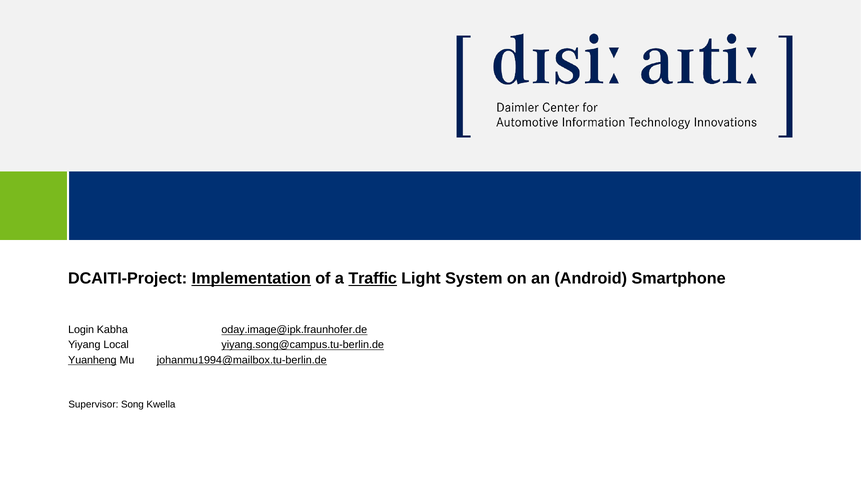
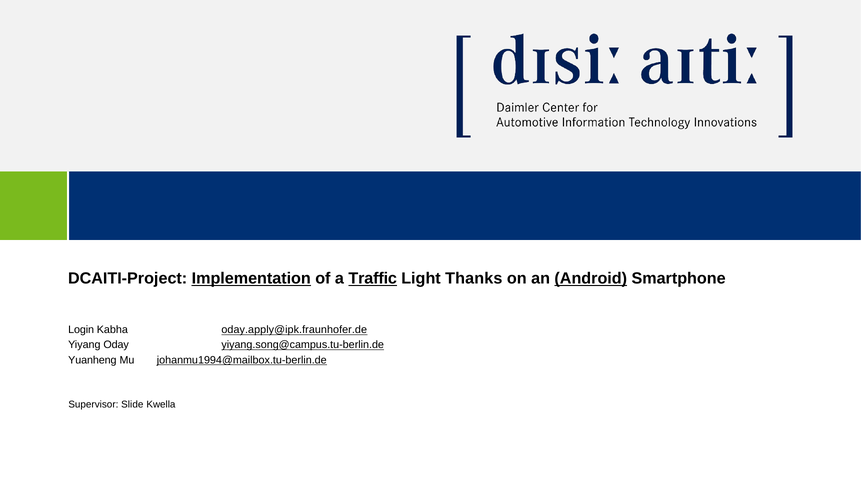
System: System -> Thanks (474, 279)
Android underline: none -> present (591, 279)
oday.image@ipk.fraunhofer.de: oday.image@ipk.fraunhofer.de -> oday.apply@ipk.fraunhofer.de (294, 330)
Local: Local -> Oday (116, 345)
Yuanheng underline: present -> none (92, 360)
Song: Song -> Slide (132, 405)
